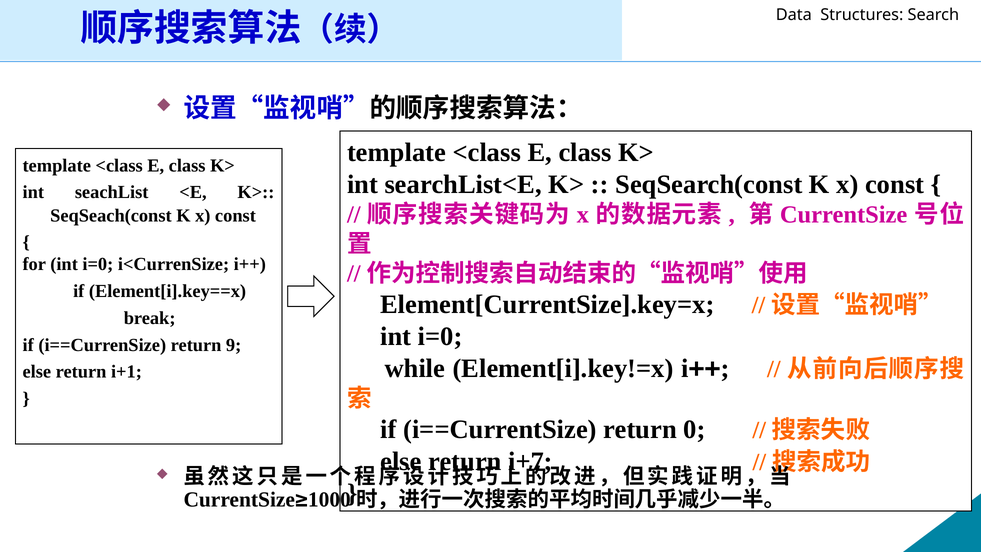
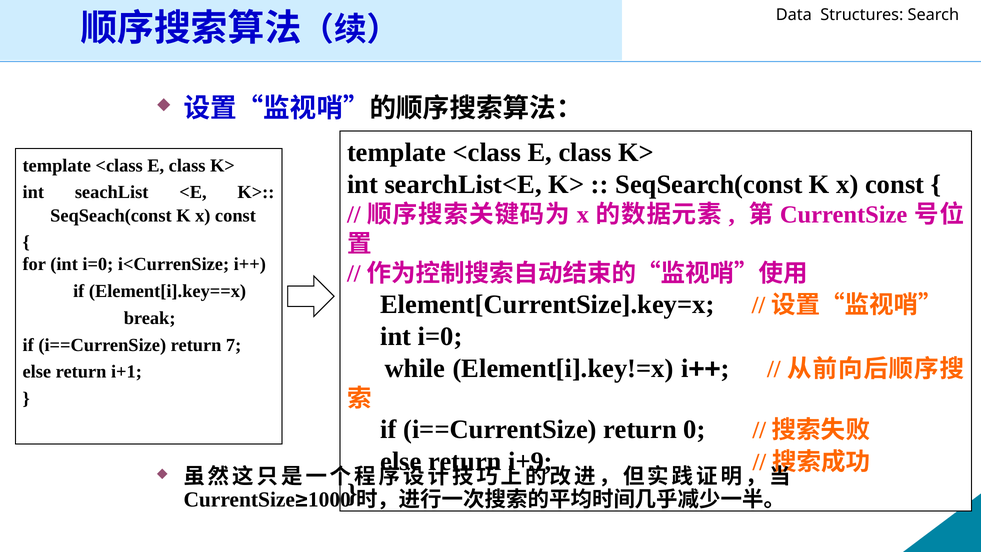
9: 9 -> 7 (234, 345)
i+7: i+7 -> i+9 (531, 461)
